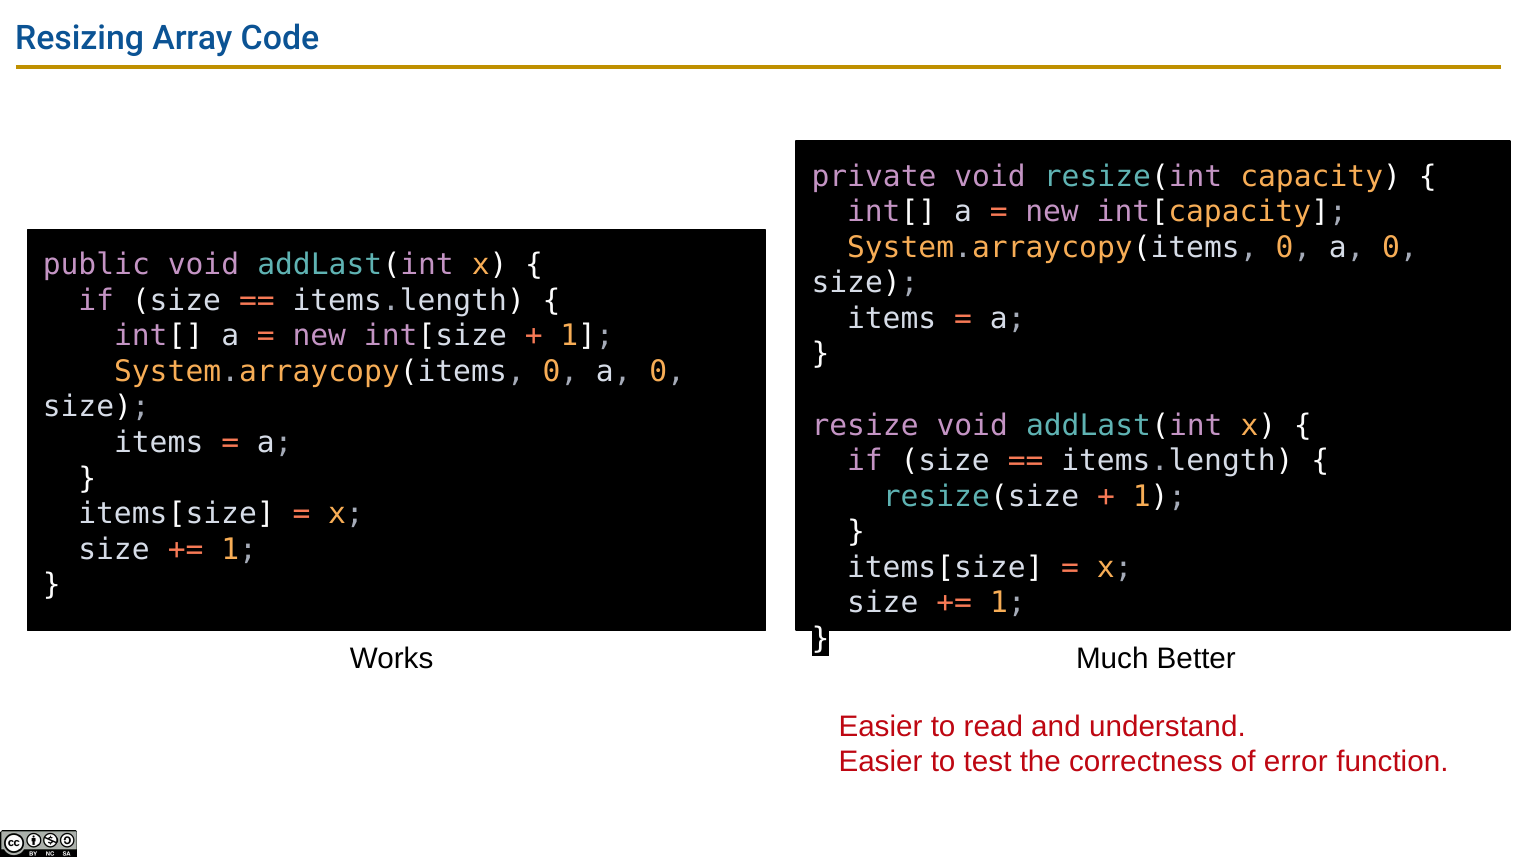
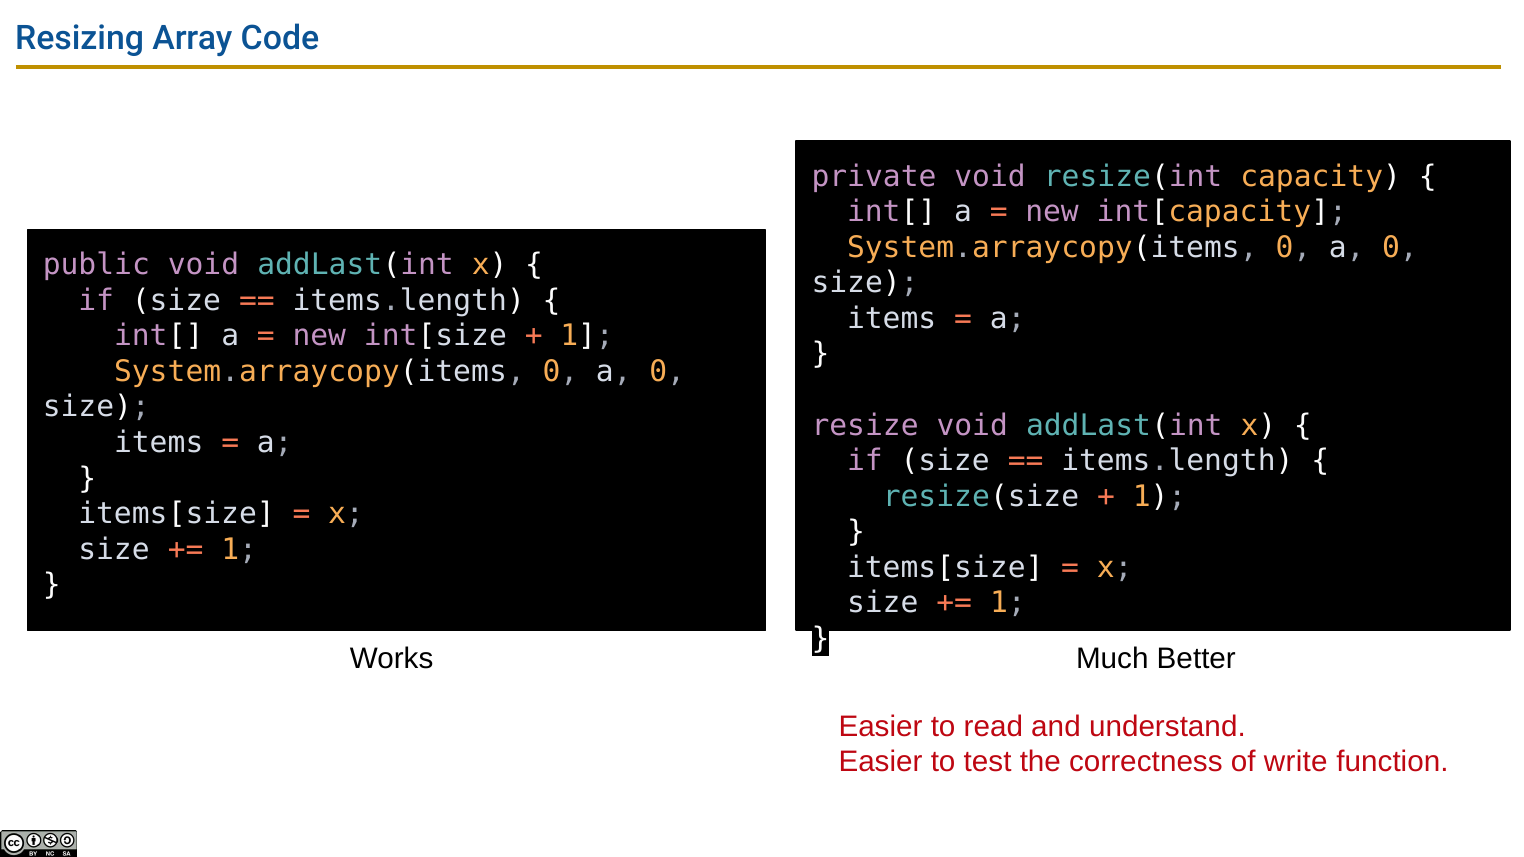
error: error -> write (1296, 762)
